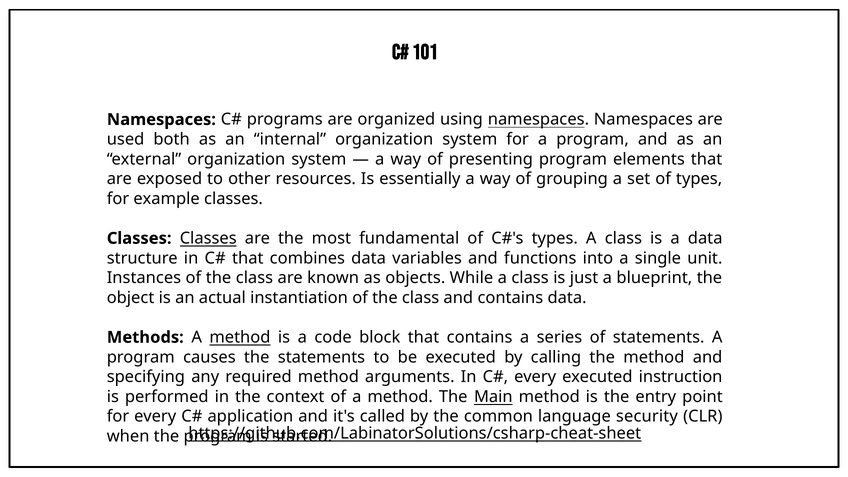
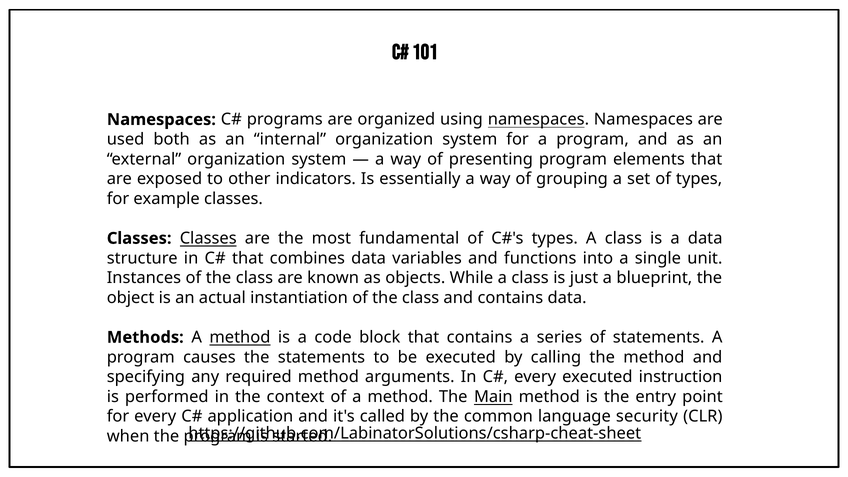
resources: resources -> indicators (316, 179)
